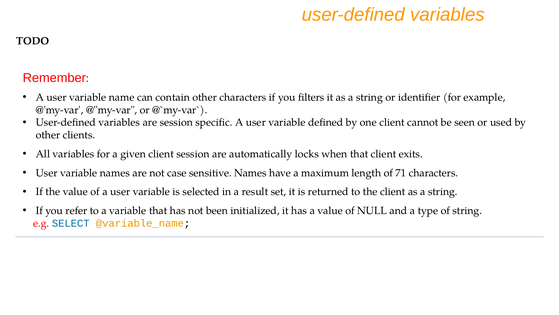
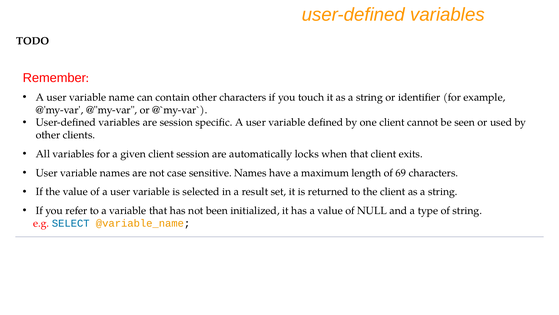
filters: filters -> touch (311, 97)
71: 71 -> 69 (401, 173)
